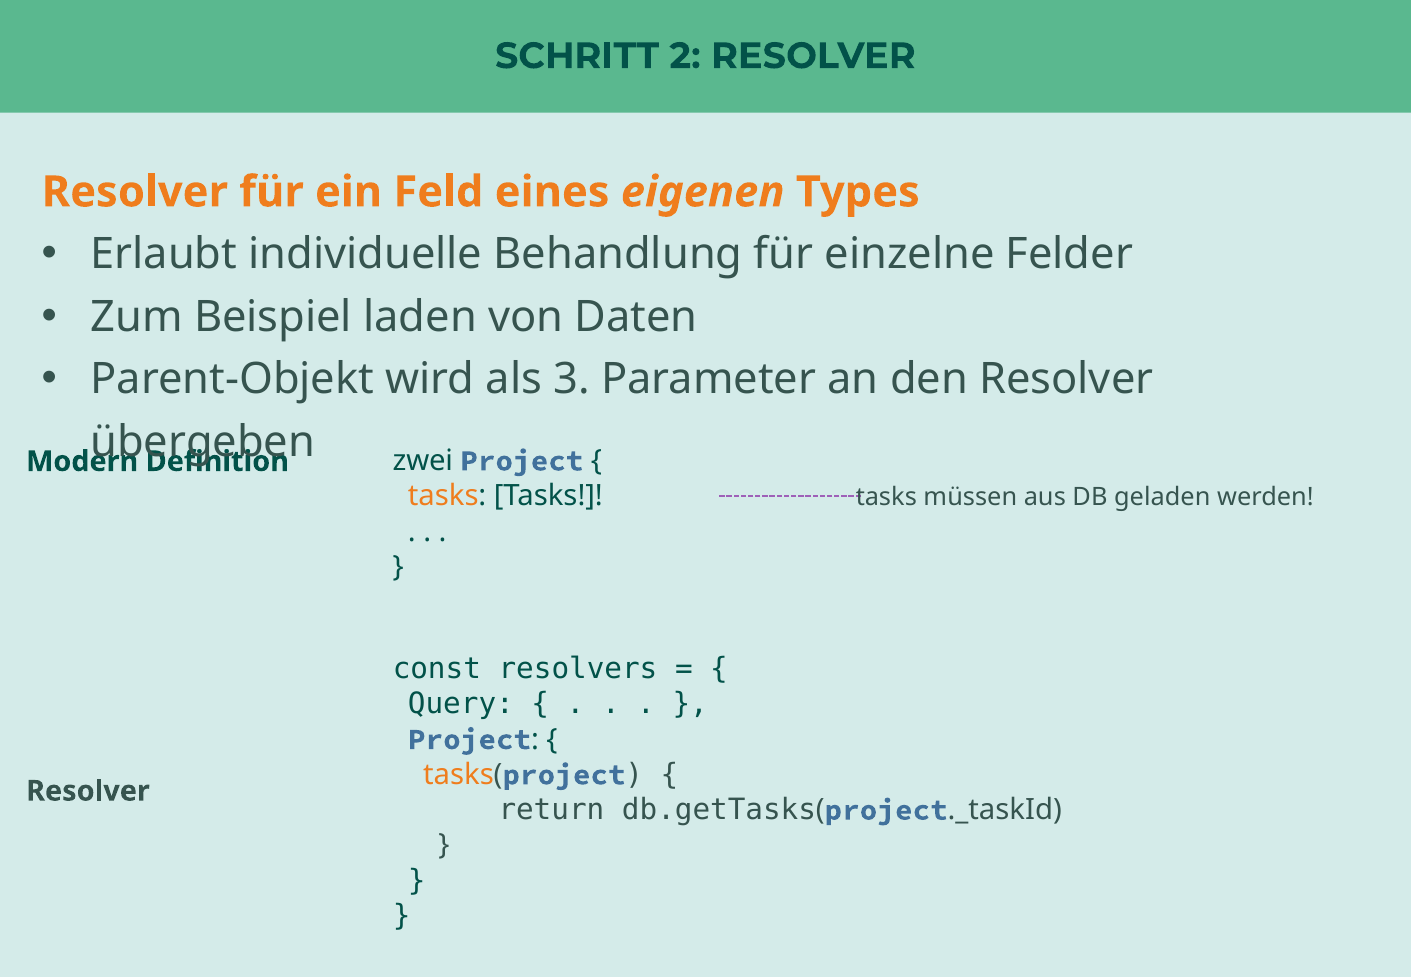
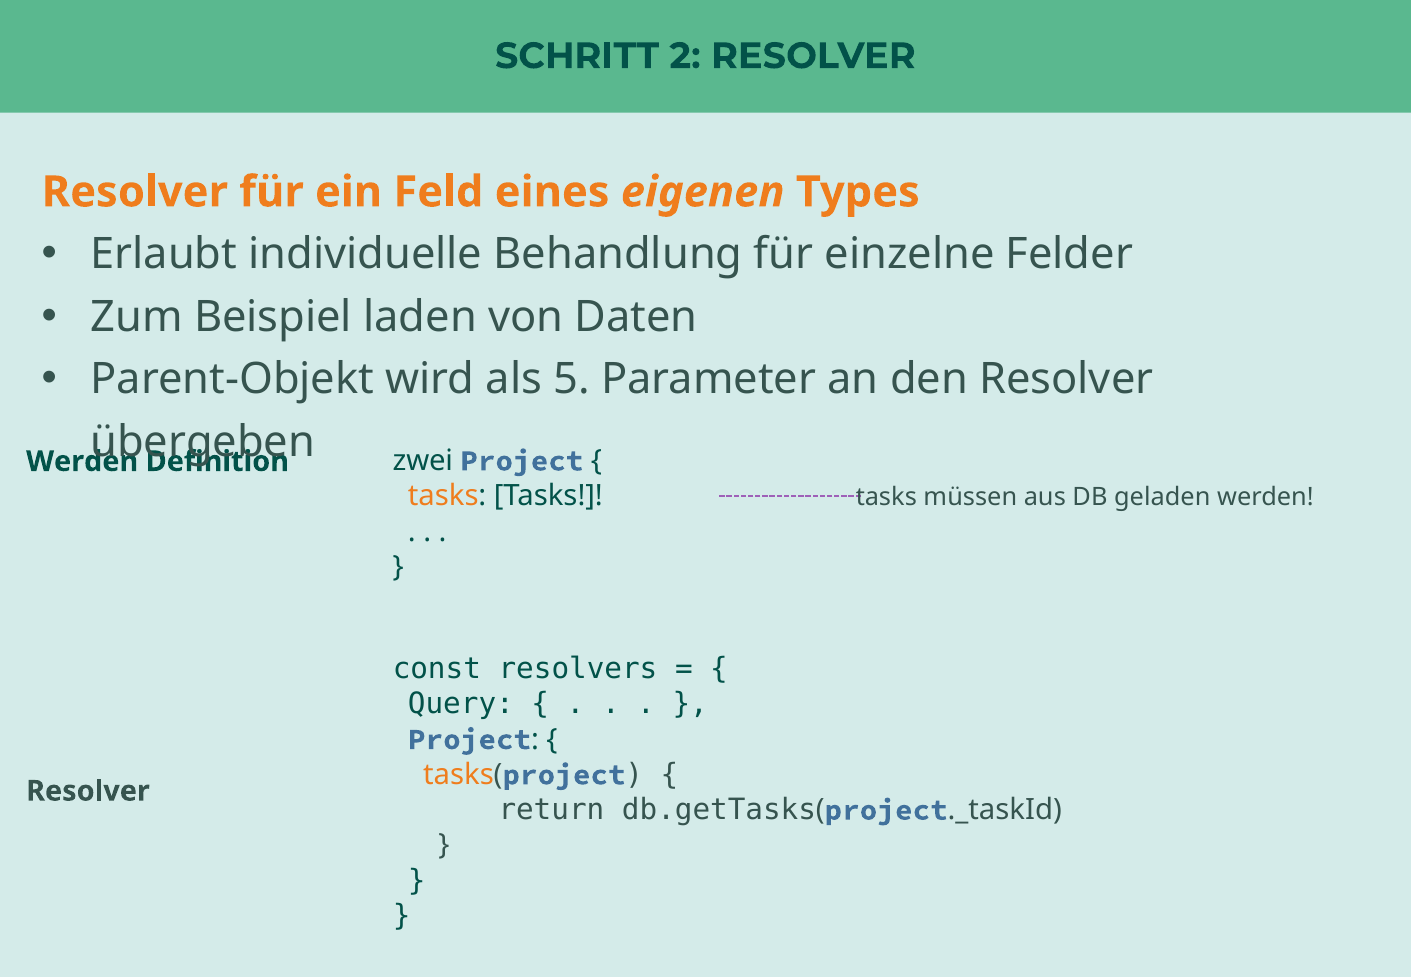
3: 3 -> 5 (572, 380)
Modern: Modern -> Werden (82, 461)
